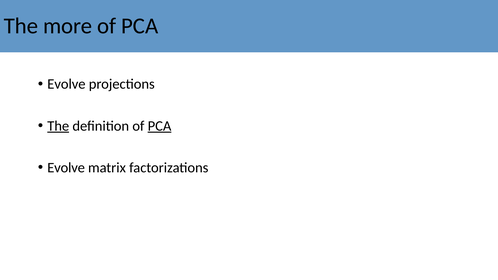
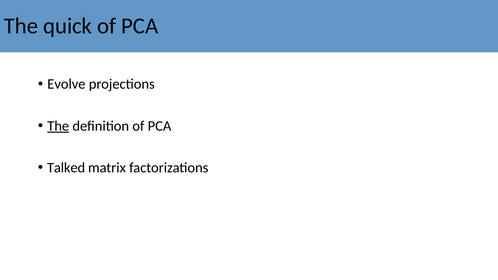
more: more -> quick (68, 26)
PCA underline: present -> none (160, 126)
Evolve: Evolve -> Talked (66, 168)
